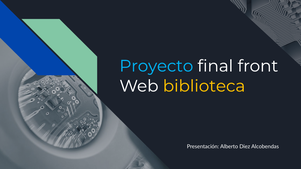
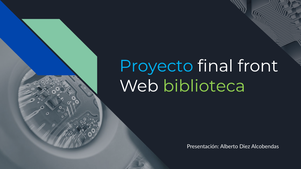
biblioteca colour: yellow -> light green (204, 86)
